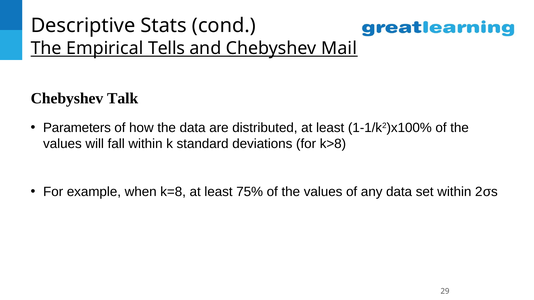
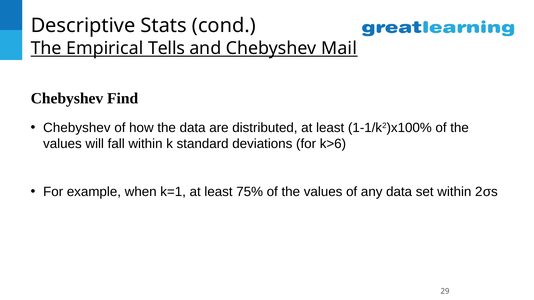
Talk: Talk -> Find (123, 99)
Parameters: Parameters -> Chebyshev (77, 128)
k>8: k>8 -> k>6 (333, 144)
k=8: k=8 -> k=1 (173, 192)
